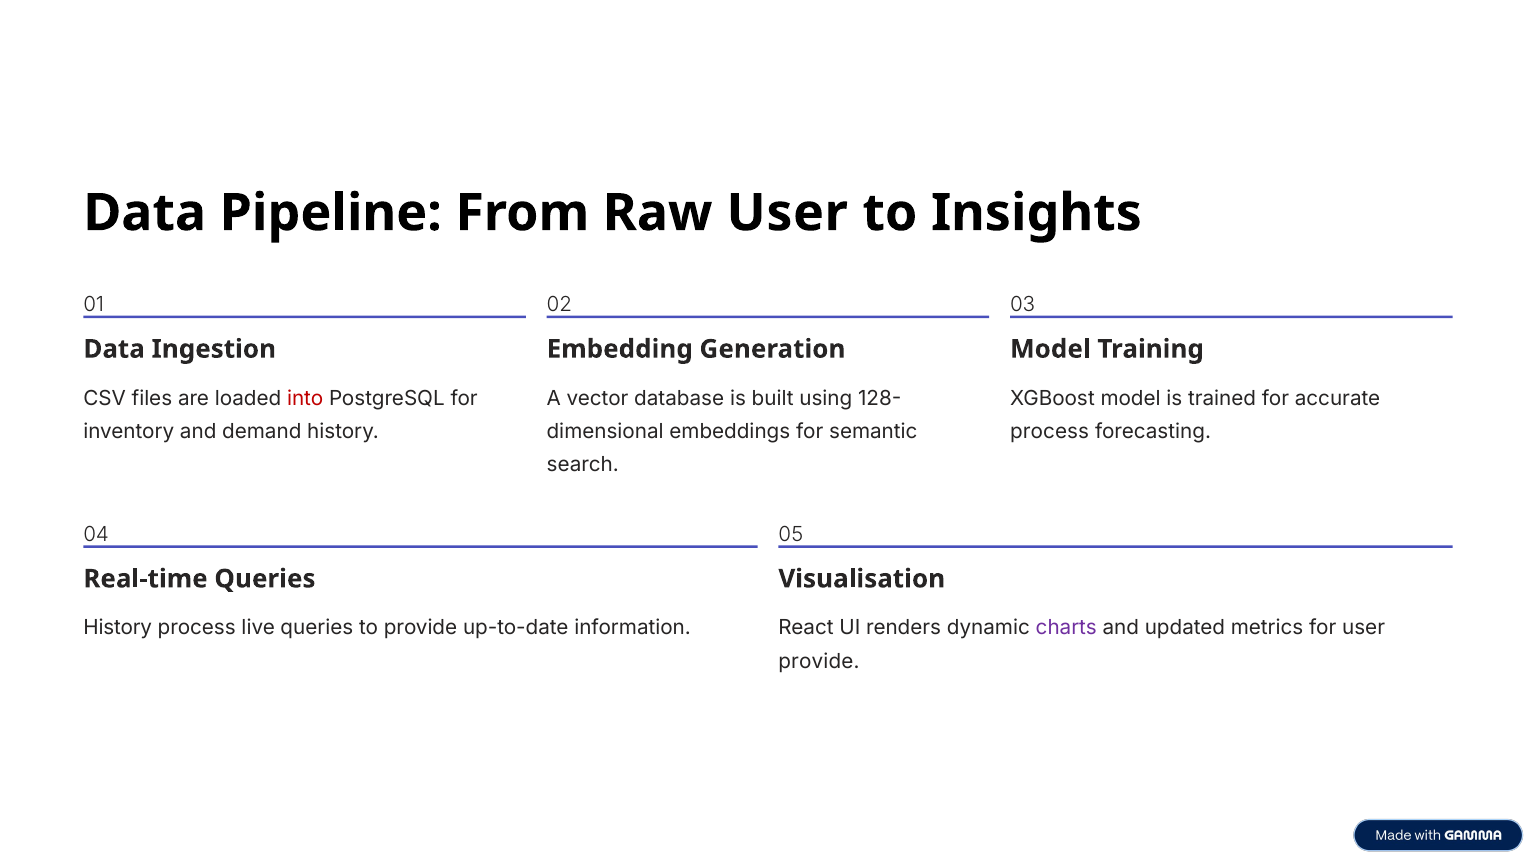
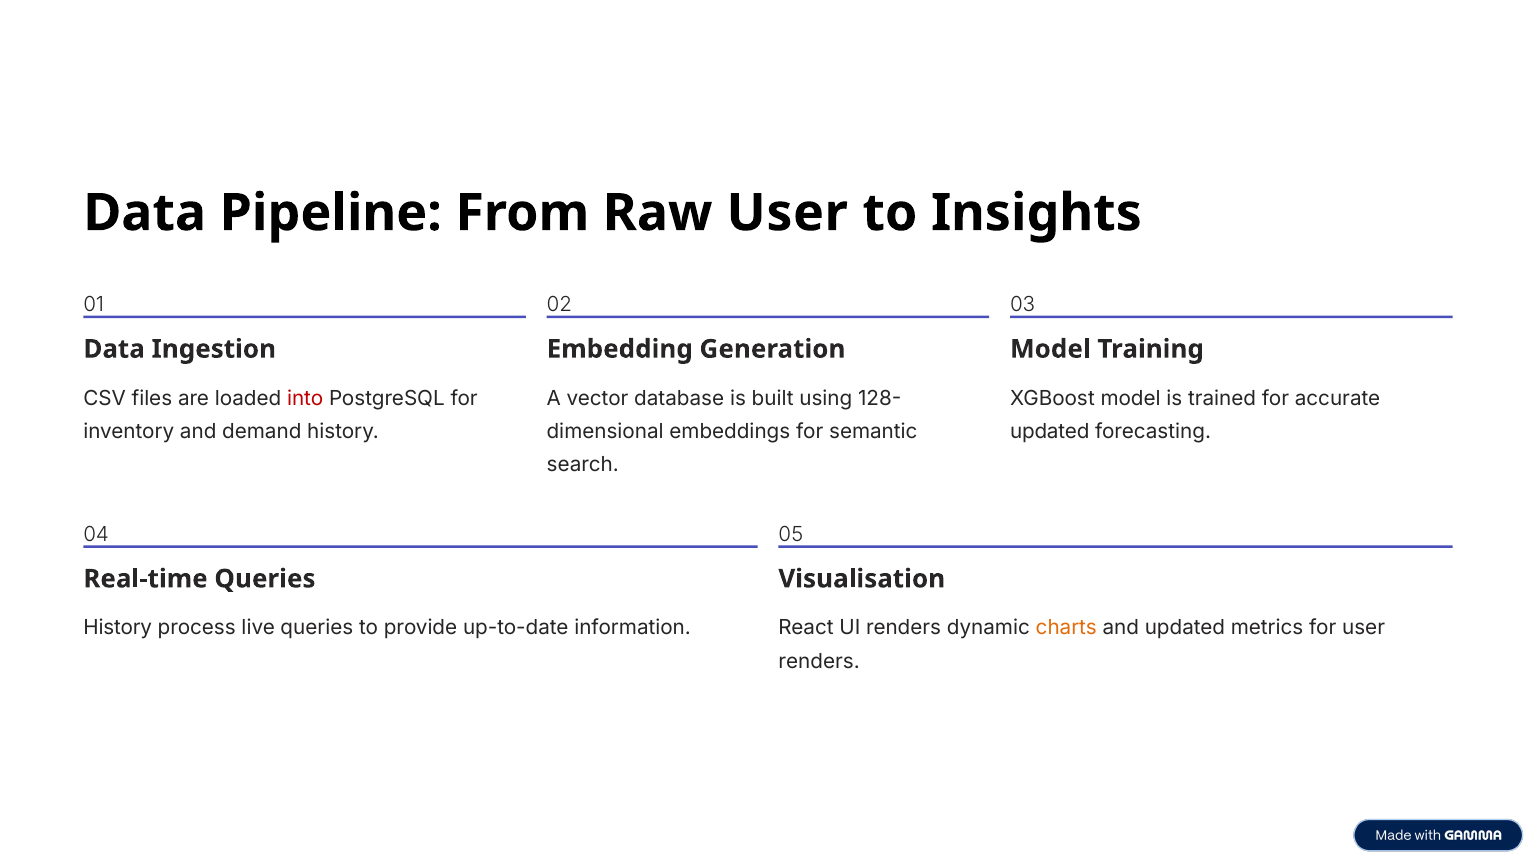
process: process -> updated (1050, 432)
charts colour: purple -> orange (1066, 628)
provide: provide -> renders (819, 661)
